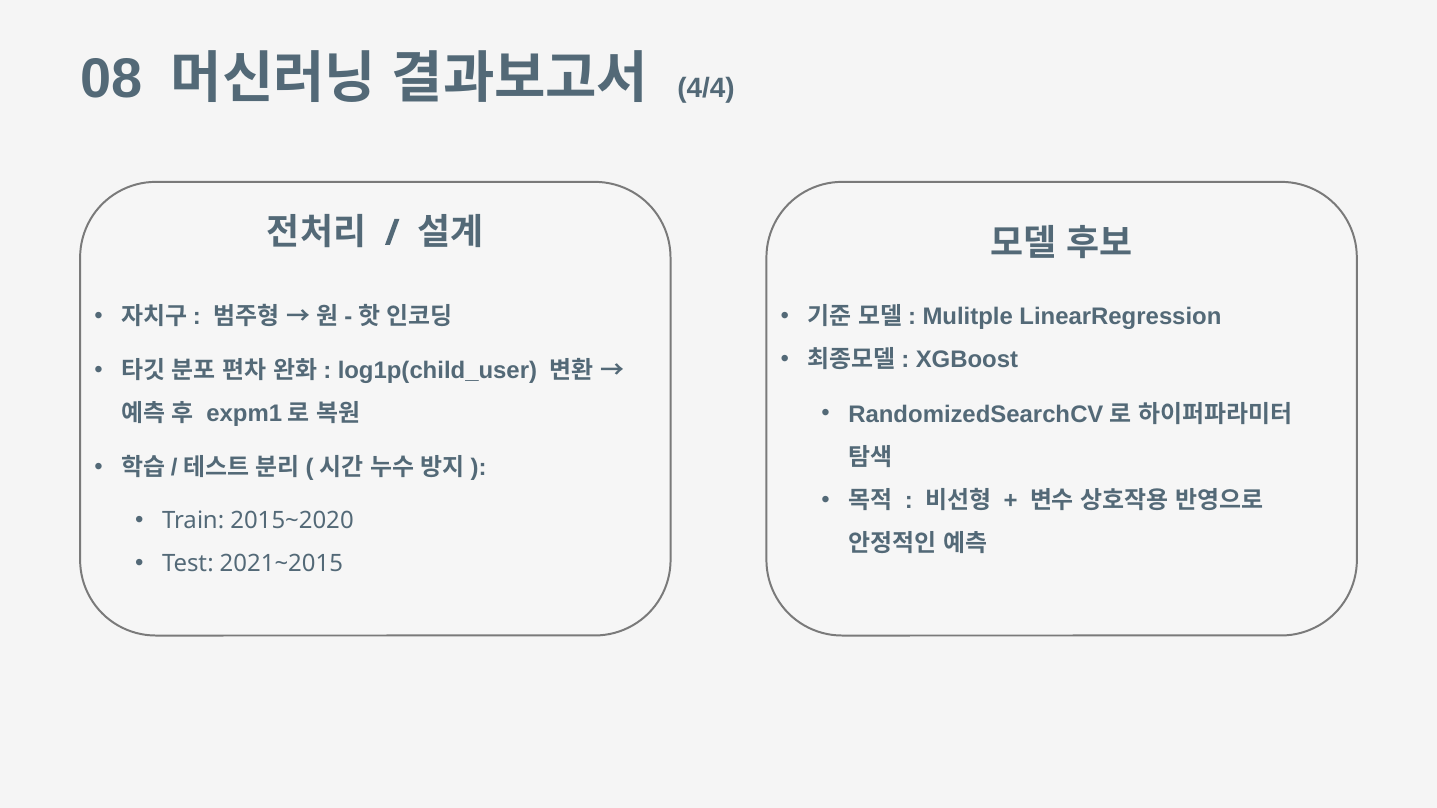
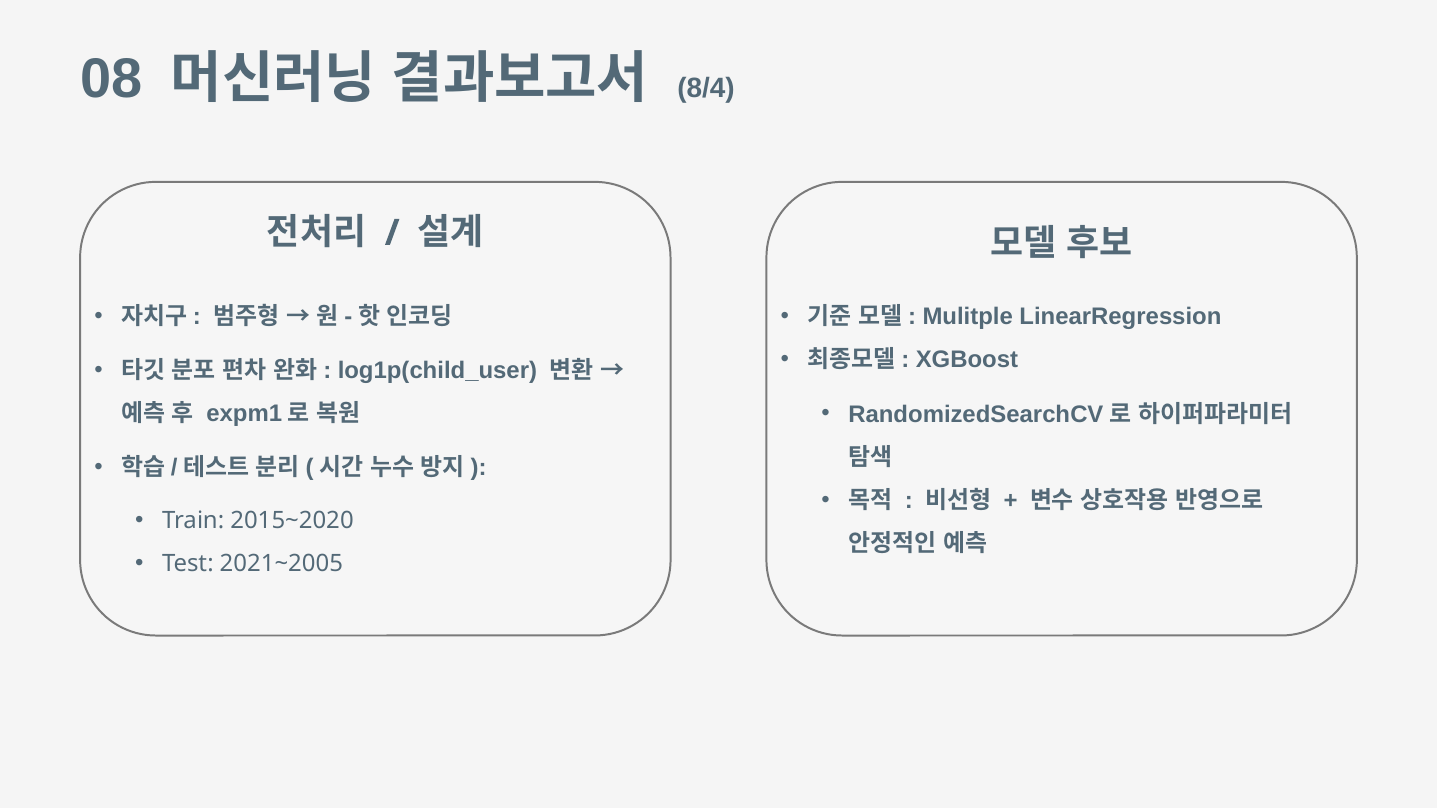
4/4: 4/4 -> 8/4 (706, 88)
2021~2015: 2021~2015 -> 2021~2005 (281, 564)
